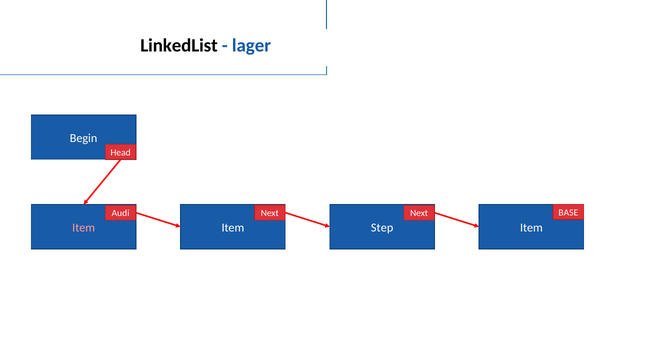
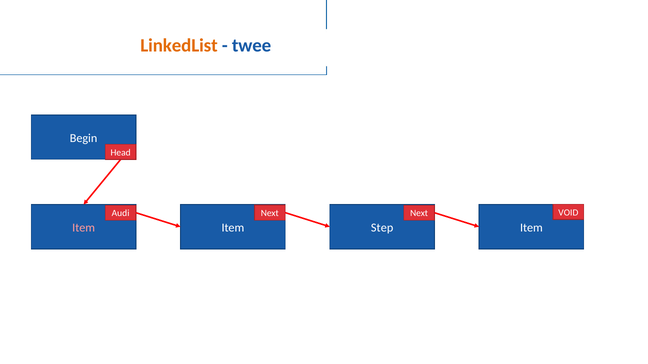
LinkedList colour: black -> orange (179, 45)
lager: lager -> twee (252, 45)
BASE: BASE -> VOID (568, 213)
